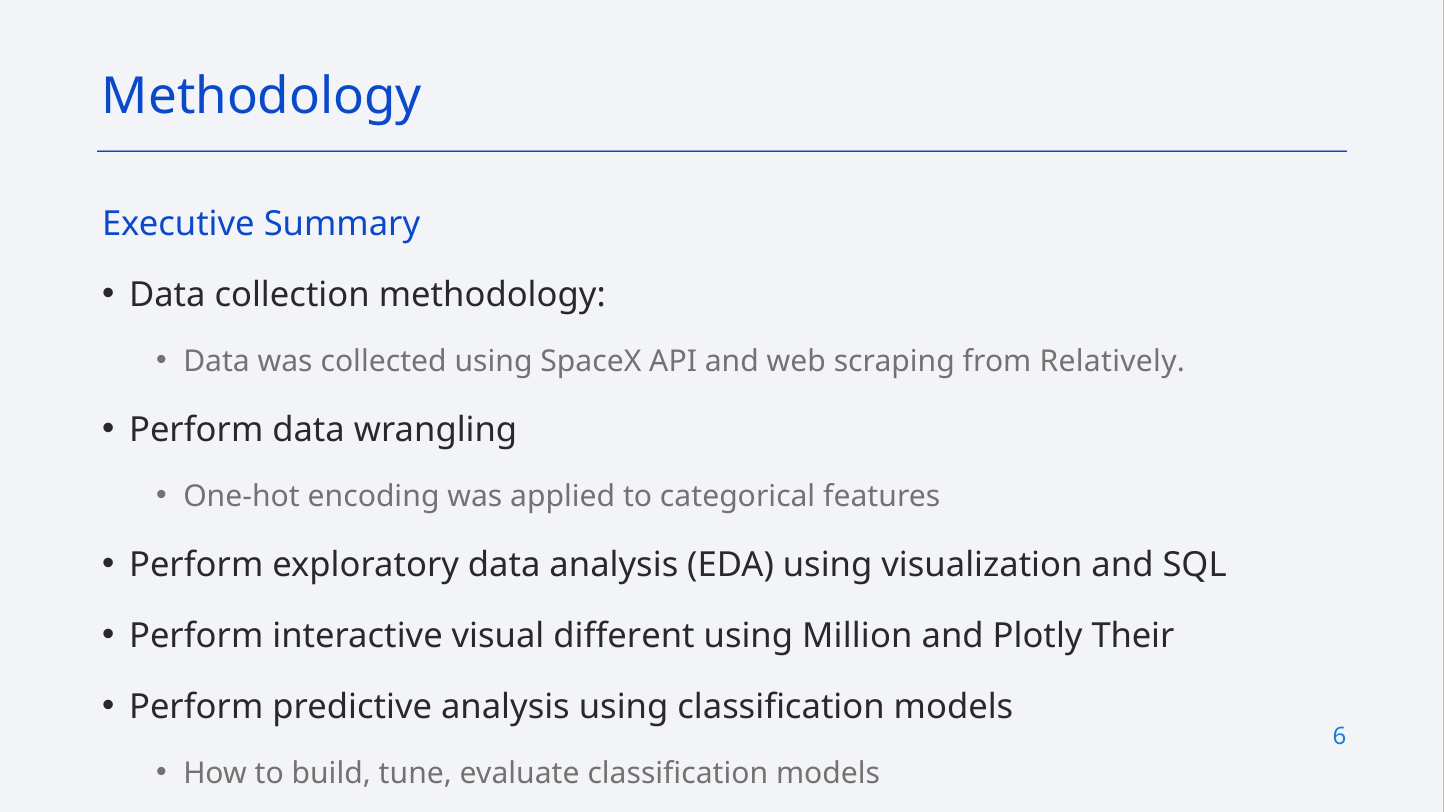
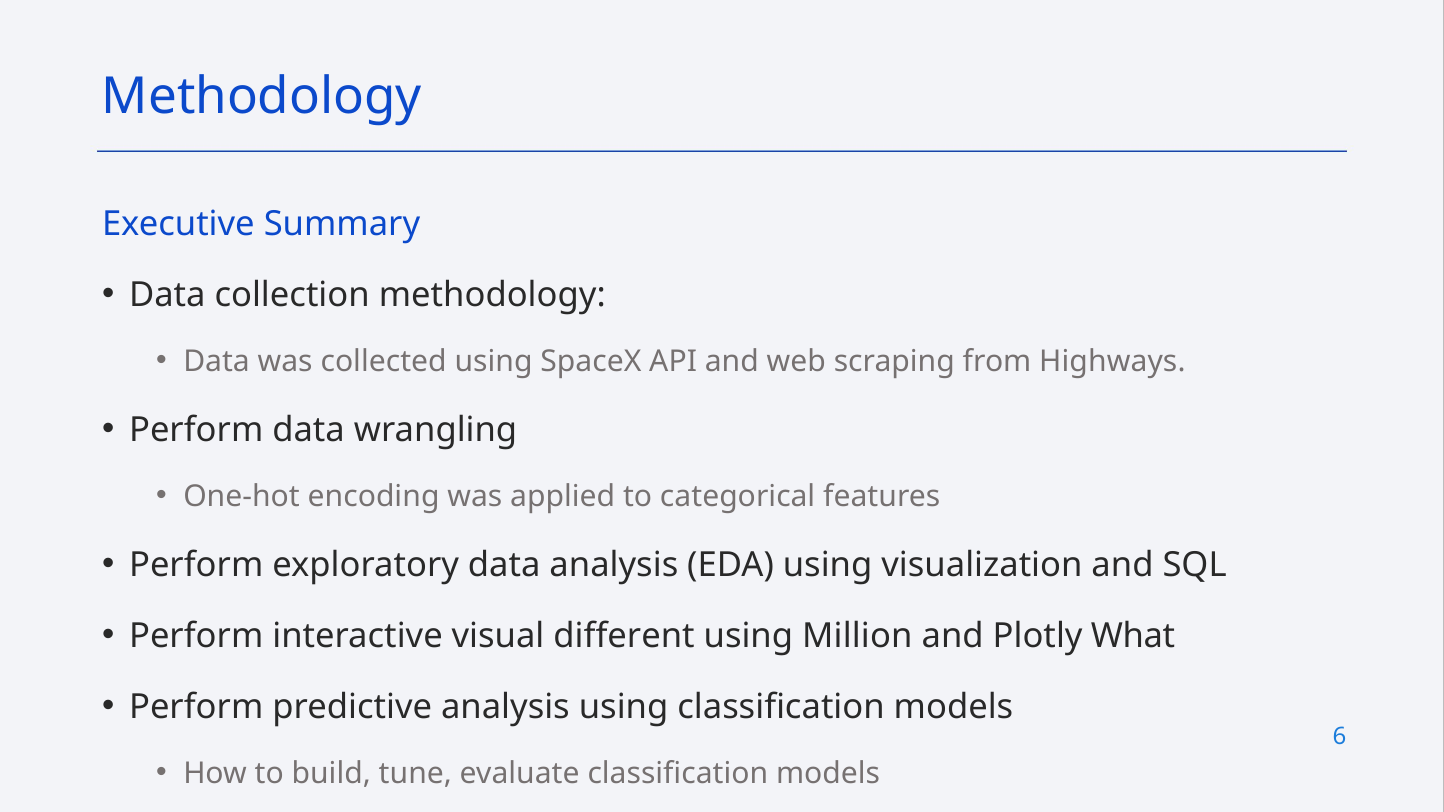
Relatively: Relatively -> Highways (1112, 362)
Their: Their -> What (1133, 636)
